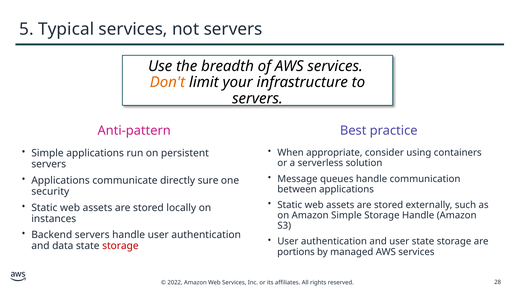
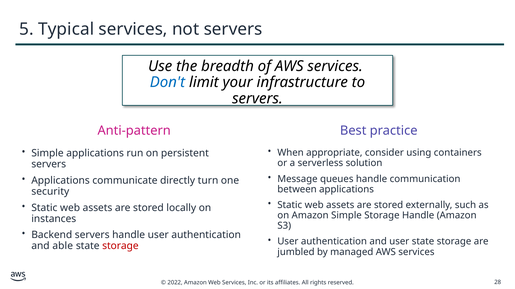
Don't colour: orange -> blue (167, 82)
sure: sure -> turn (208, 181)
data: data -> able (63, 247)
portions: portions -> jumbled (296, 252)
